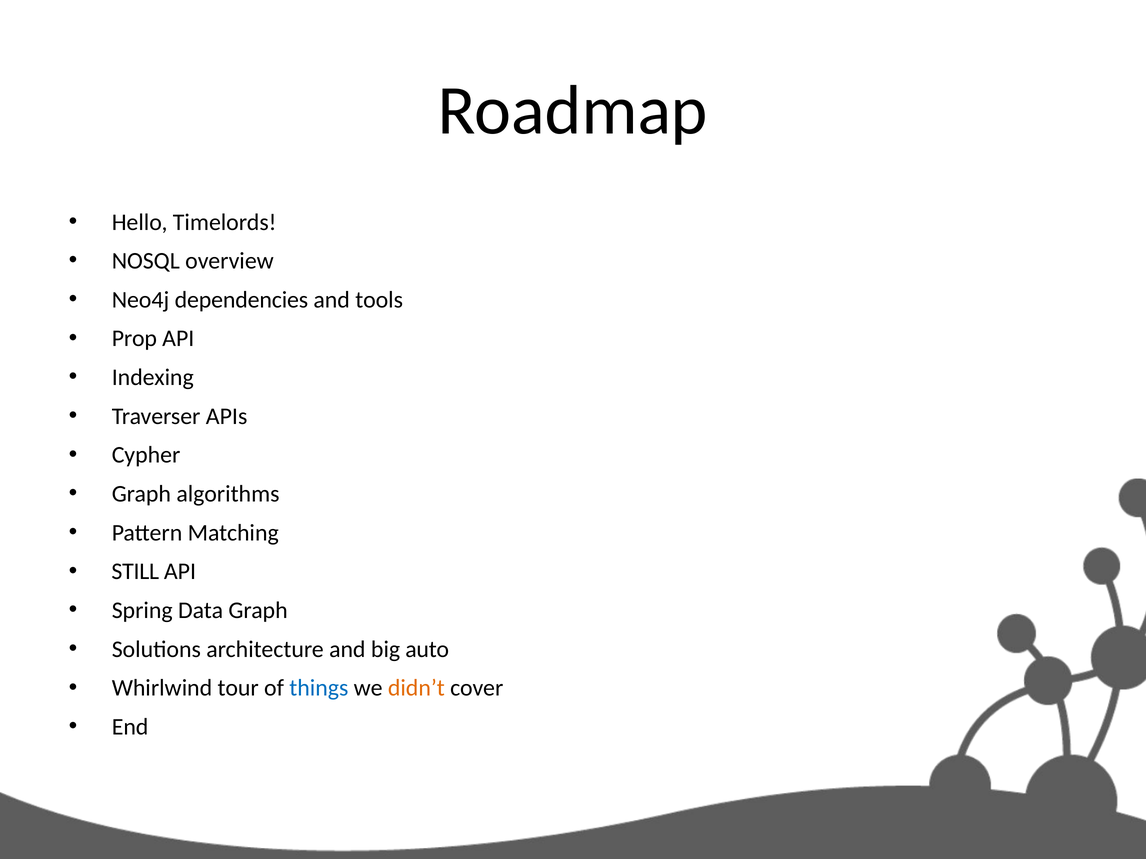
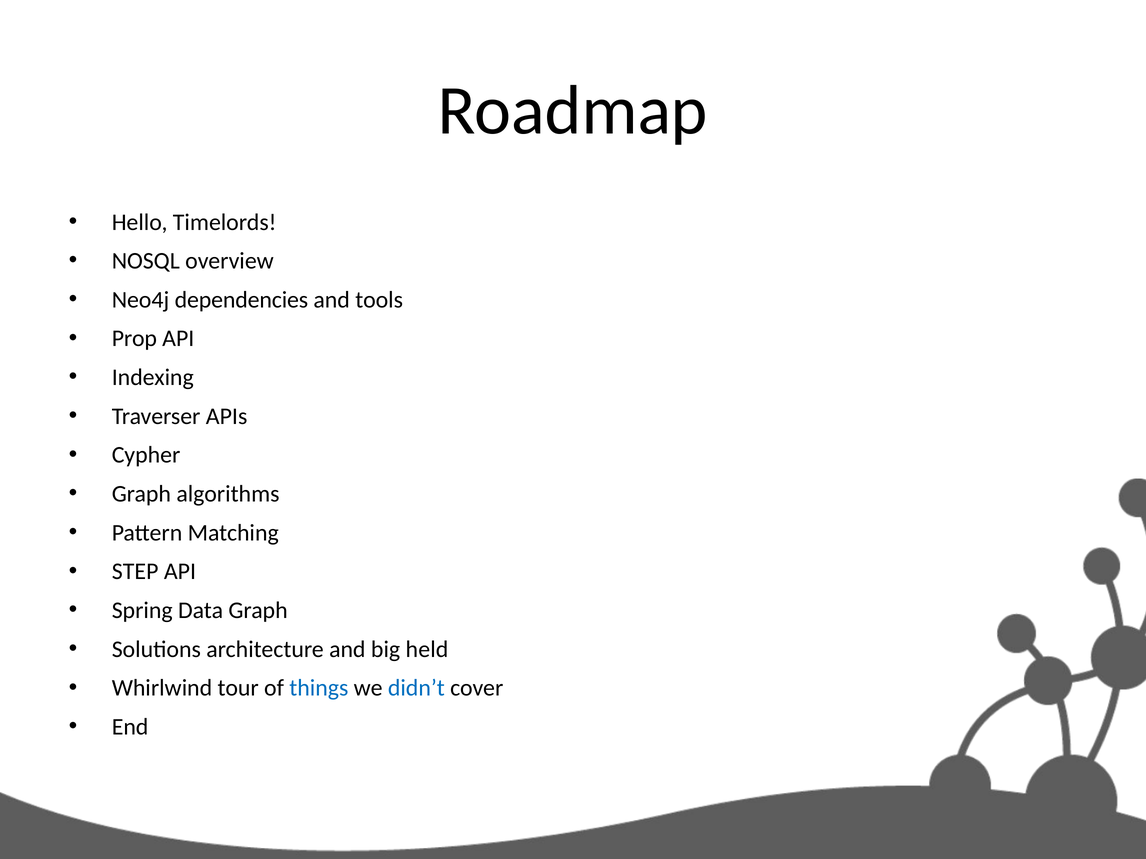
STILL: STILL -> STEP (135, 572)
auto: auto -> held (427, 650)
didn’t colour: orange -> blue (416, 688)
